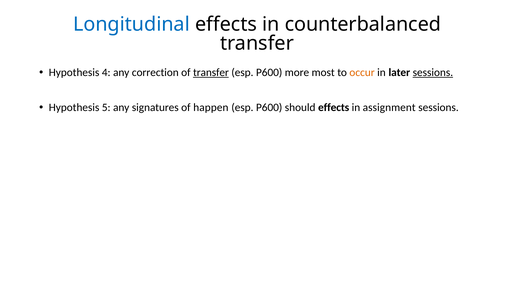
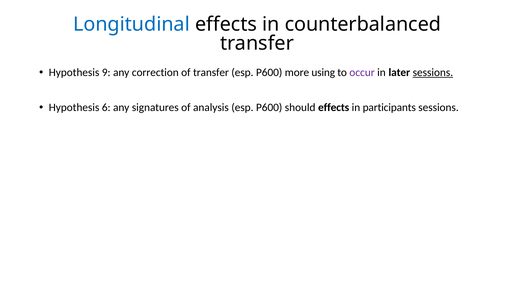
4: 4 -> 9 (106, 73)
transfer underline: present -> none (211, 73)
most: most -> using (323, 73)
occur colour: orange -> purple (362, 73)
5: 5 -> 6 (106, 108)
happen: happen -> analysis (211, 108)
assignment: assignment -> participants (389, 108)
